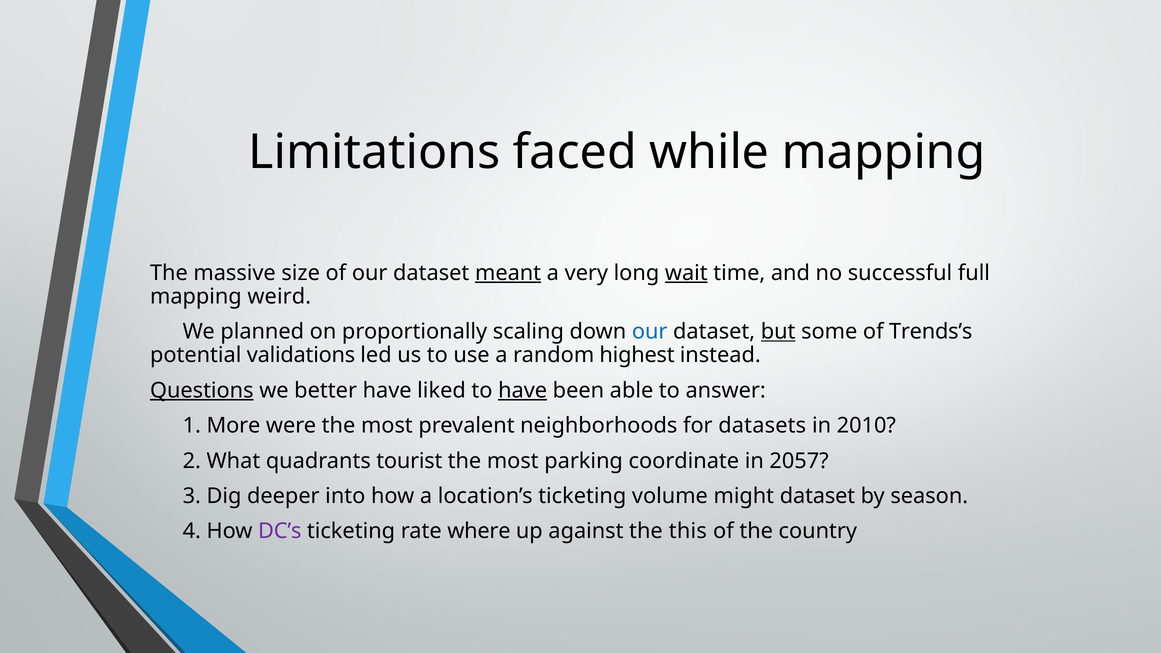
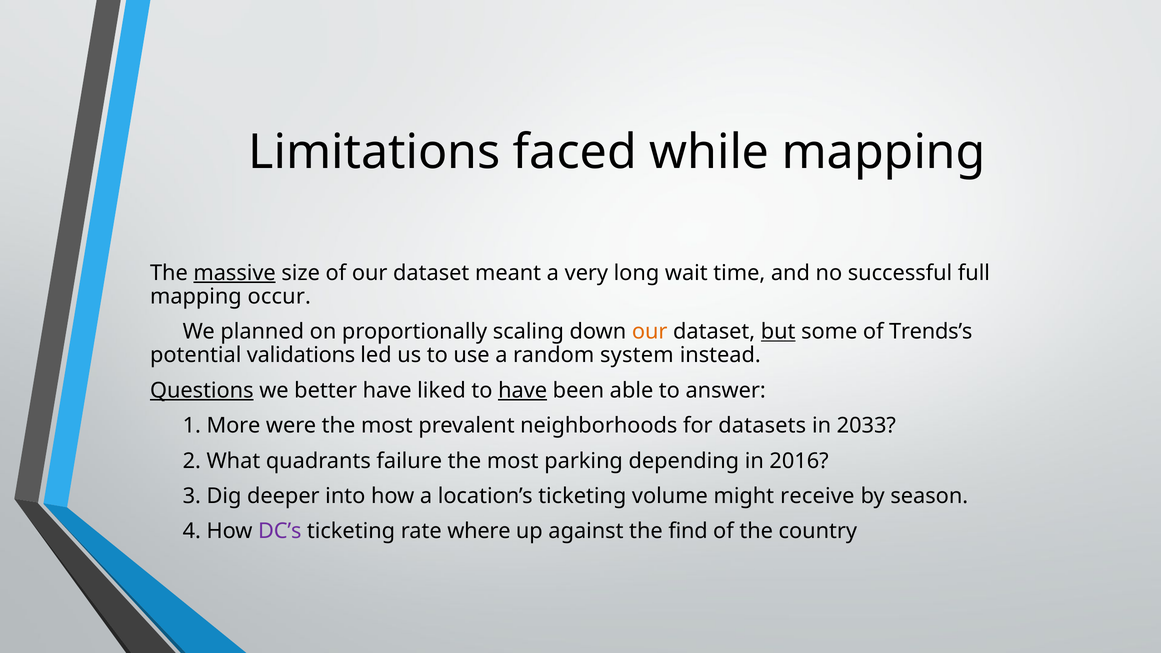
massive underline: none -> present (235, 273)
meant underline: present -> none (508, 273)
wait underline: present -> none (686, 273)
weird: weird -> occur (279, 296)
our colour: blue -> orange (650, 332)
highest: highest -> system (637, 355)
2010: 2010 -> 2033 (866, 426)
tourist: tourist -> failure (409, 461)
coordinate: coordinate -> depending (684, 461)
2057: 2057 -> 2016 (799, 461)
might dataset: dataset -> receive (817, 496)
this: this -> find (688, 531)
